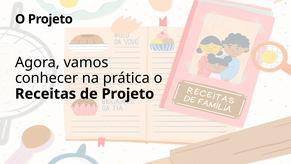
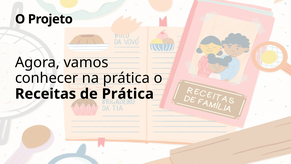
de Projeto: Projeto -> Prática (128, 94)
